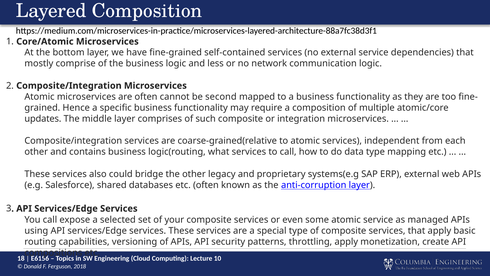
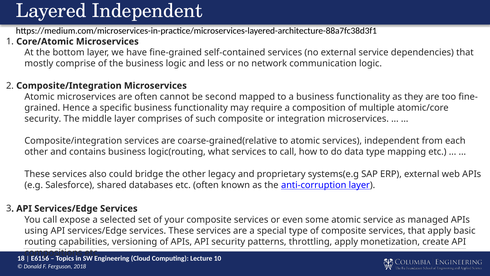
Layered Composition: Composition -> Independent (147, 11)
updates: updates -> security (43, 119)
